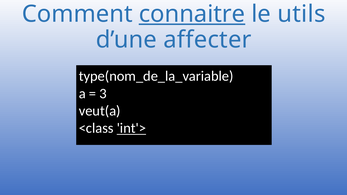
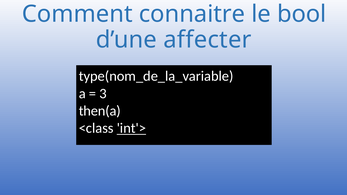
connaitre underline: present -> none (192, 14)
utils: utils -> bool (302, 14)
veut(a: veut(a -> then(a (100, 111)
